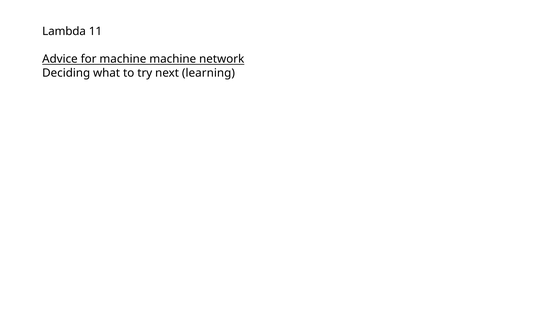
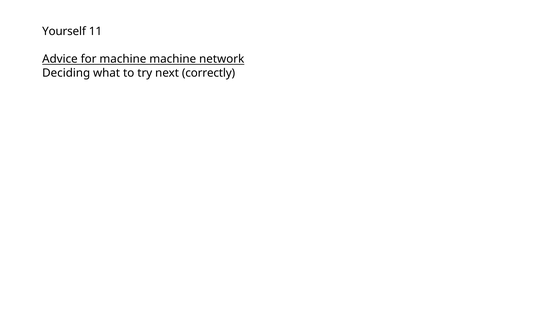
Lambda: Lambda -> Yourself (64, 31)
learning: learning -> correctly (209, 73)
